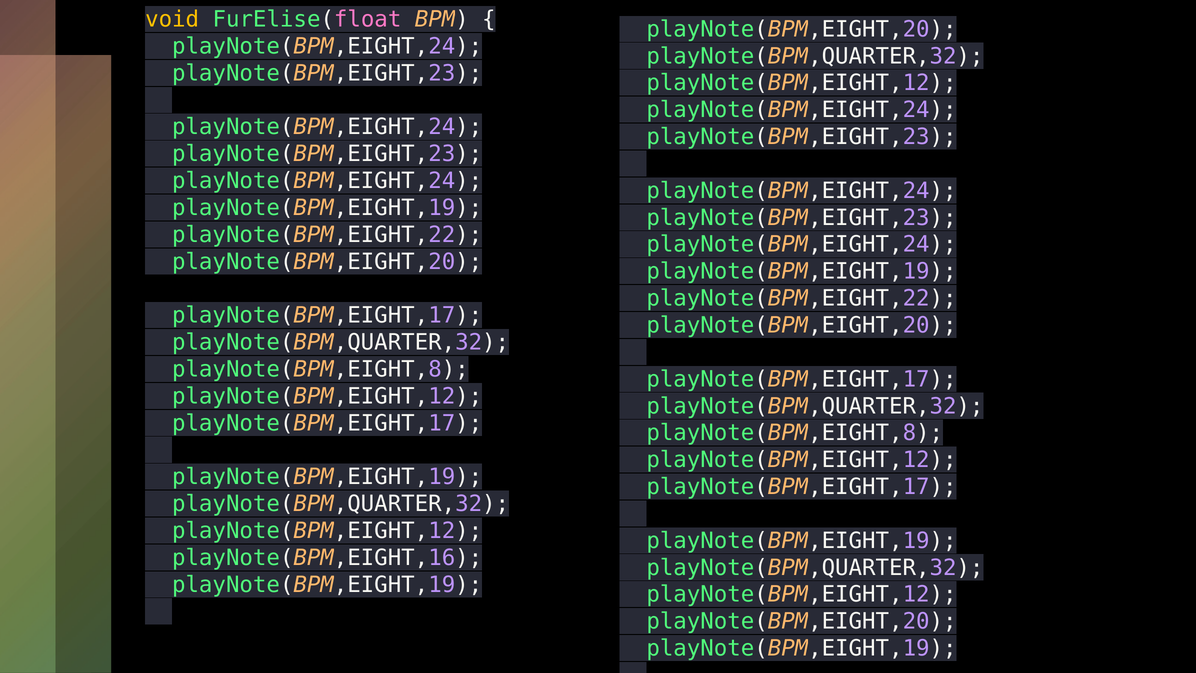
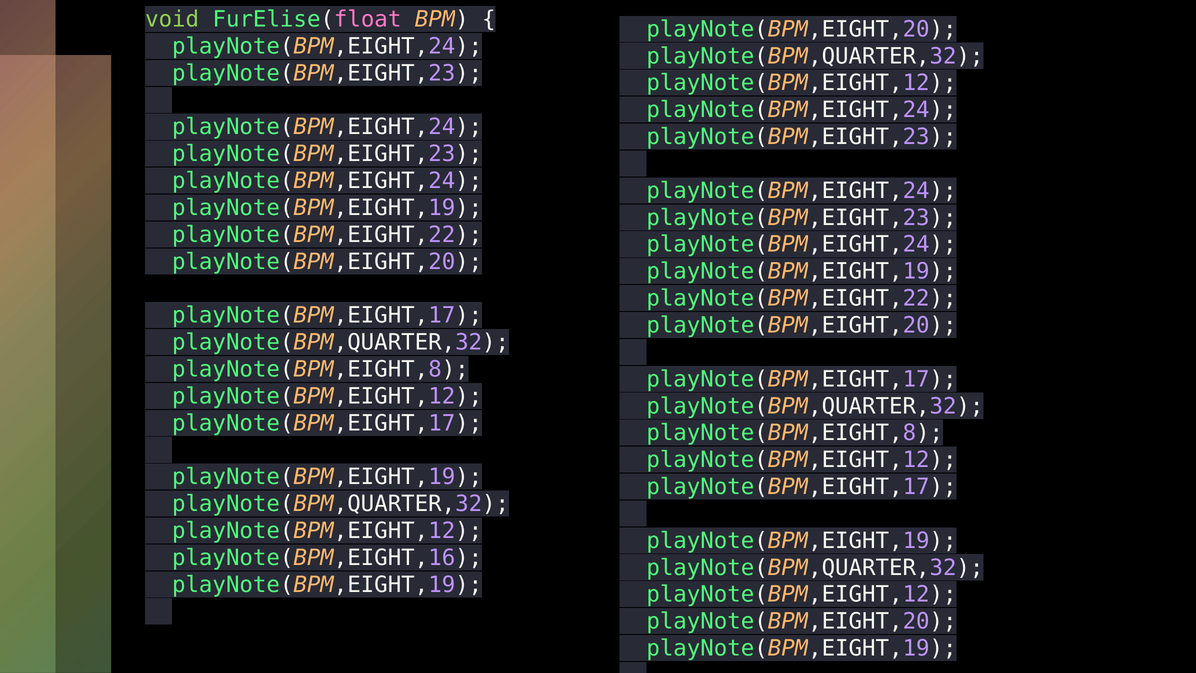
void colour: yellow -> light green (172, 19)
